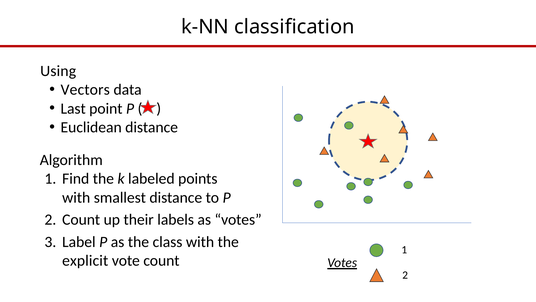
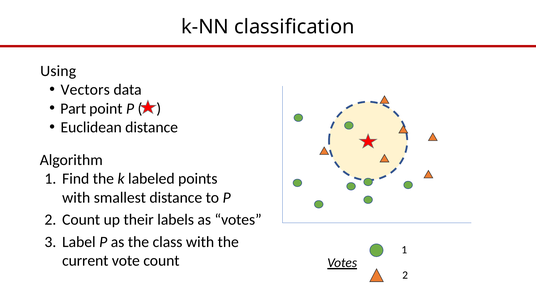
Last: Last -> Part (73, 108)
explicit: explicit -> current (85, 260)
